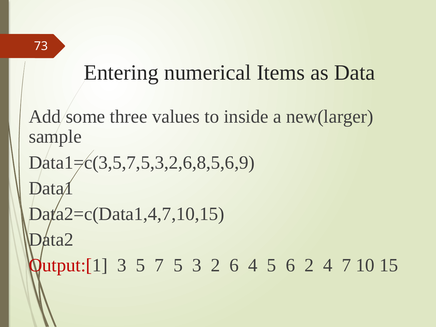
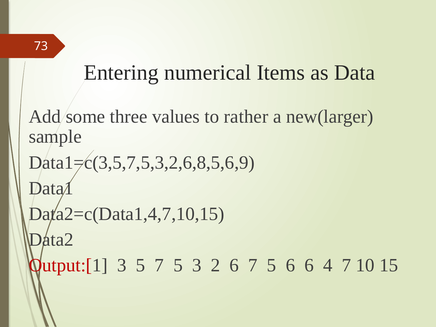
inside: inside -> rather (246, 117)
6 4: 4 -> 7 (253, 265)
6 2: 2 -> 6 (309, 265)
